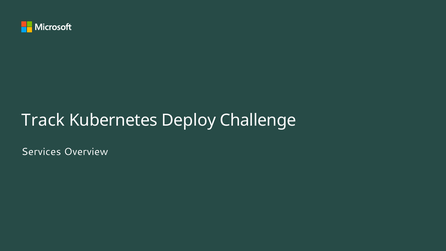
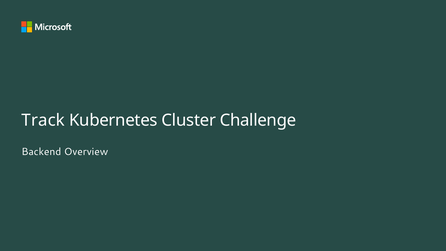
Deploy: Deploy -> Cluster (189, 120)
Services: Services -> Backend (41, 152)
